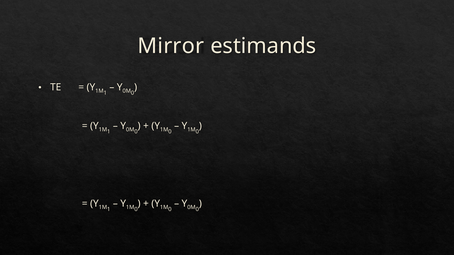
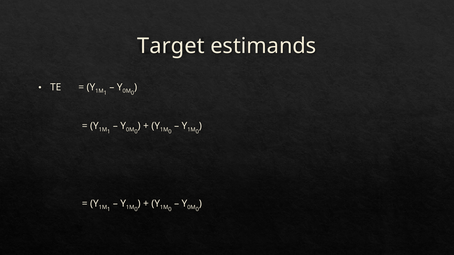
Mirror: Mirror -> Target (171, 46)
